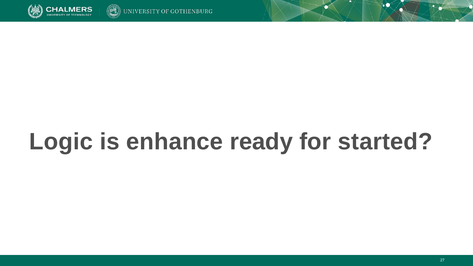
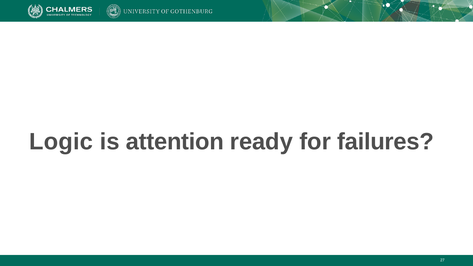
enhance: enhance -> attention (175, 142)
started: started -> failures (386, 142)
